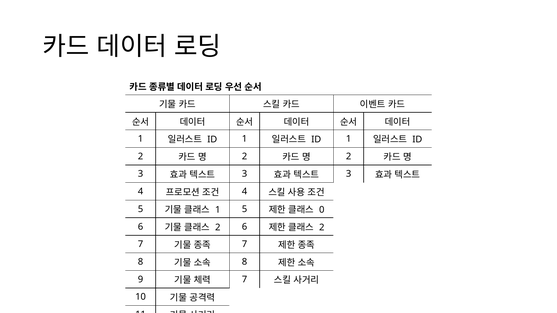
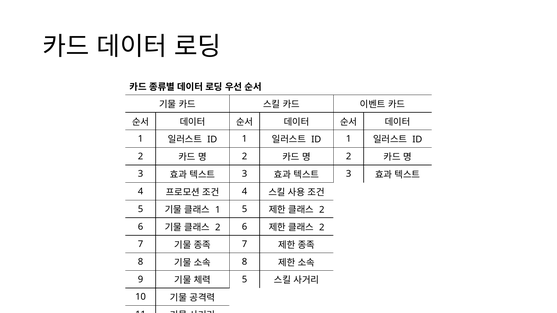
0: 0 -> 2 (322, 210)
7: 7 -> 5 (245, 280)
